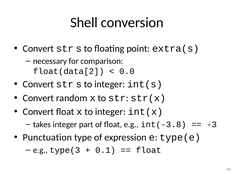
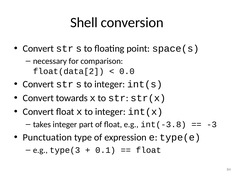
extra(s: extra(s -> space(s (176, 49)
random: random -> towards (72, 98)
